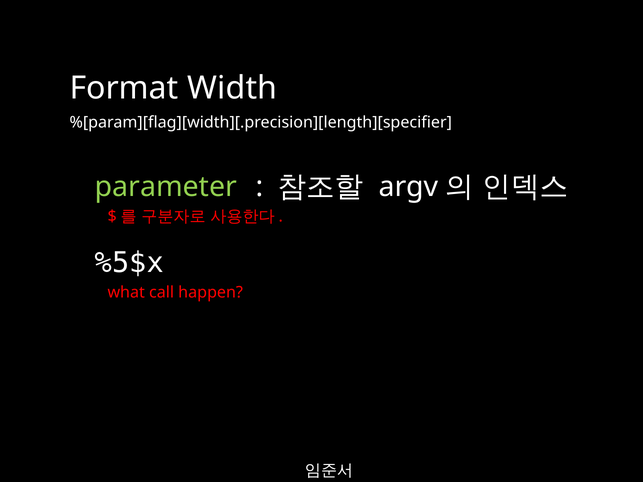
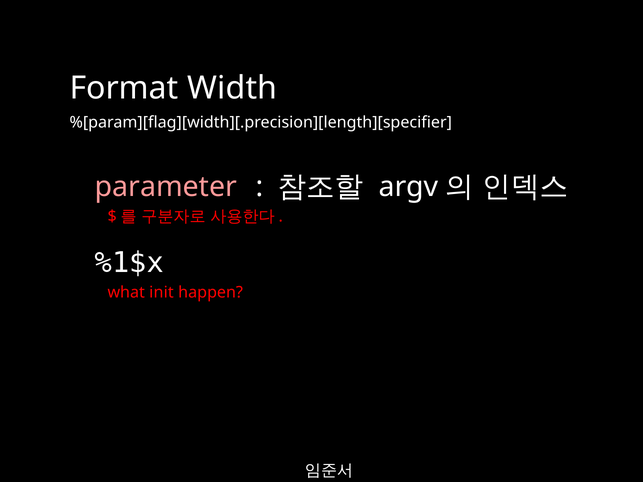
parameter colour: light green -> pink (166, 187)
%5$x: %5$x -> %1$x (129, 263)
call: call -> init (161, 293)
